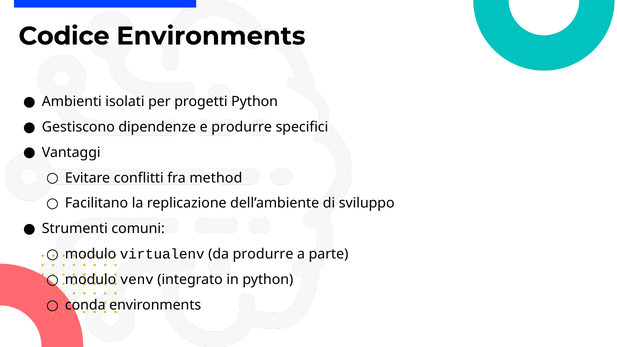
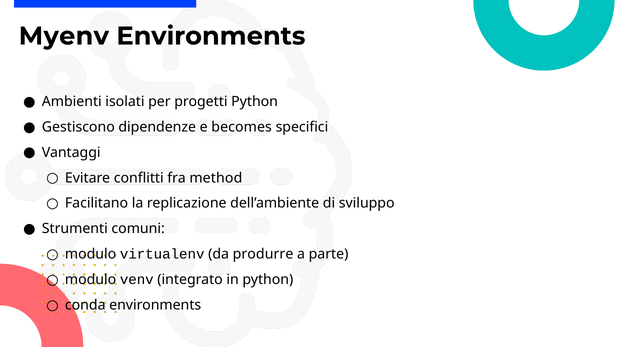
Codice: Codice -> Myenv (64, 36)
e produrre: produrre -> becomes (242, 127)
